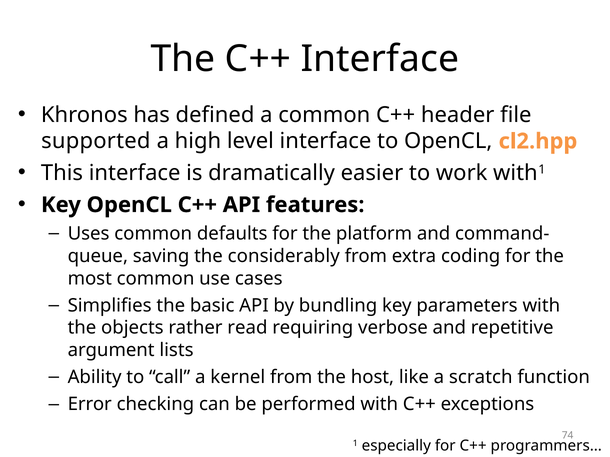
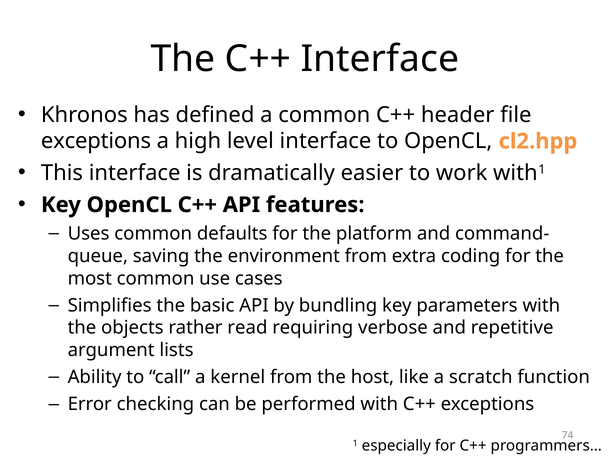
supported: supported -> exceptions (96, 141)
considerably: considerably -> environment (284, 256)
